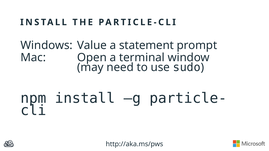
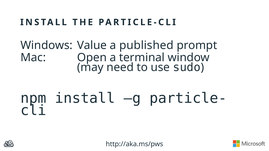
statement: statement -> published (146, 45)
